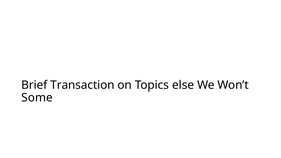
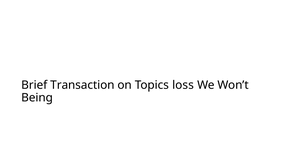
else: else -> loss (183, 85)
Some: Some -> Being (37, 98)
